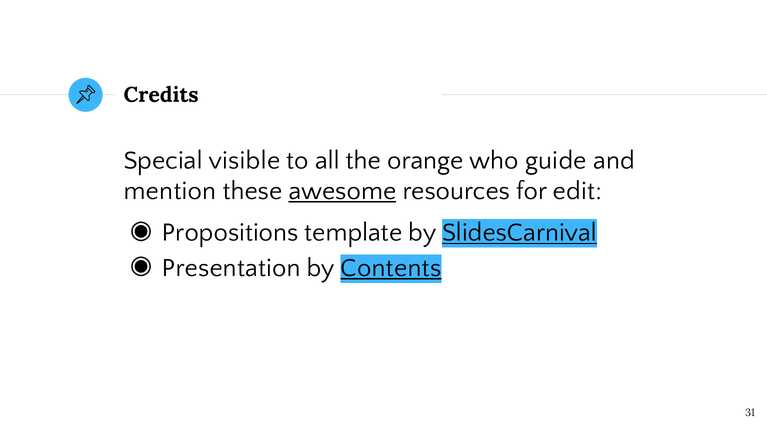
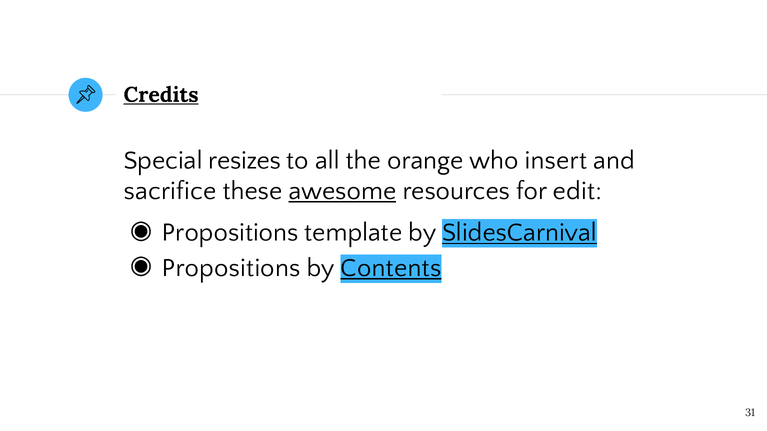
Credits underline: none -> present (161, 95)
visible: visible -> resizes (245, 160)
guide: guide -> insert (556, 160)
mention: mention -> sacrifice (170, 191)
Presentation: Presentation -> Propositions (231, 268)
